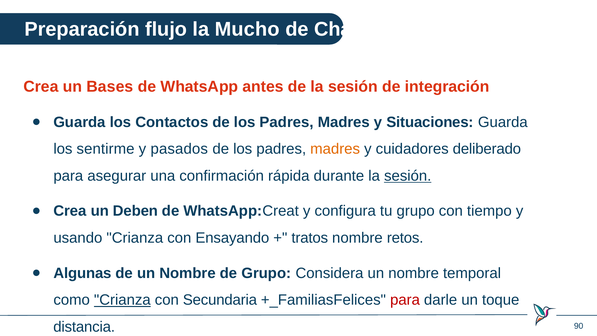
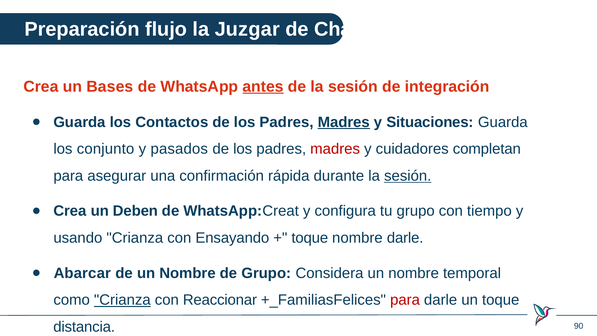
Mucho: Mucho -> Juzgar (247, 29)
antes underline: none -> present (263, 86)
Madres underline: none -> present (344, 122)
sentirme: sentirme -> conjunto (106, 149)
madres colour: orange -> red (335, 149)
deliberado: deliberado -> completan (487, 149)
tratos: tratos -> toque (310, 238)
nombre retos: retos -> darle (405, 238)
Algunas: Algunas -> Abarcar (82, 273)
Secundaria: Secundaria -> Reaccionar (220, 300)
